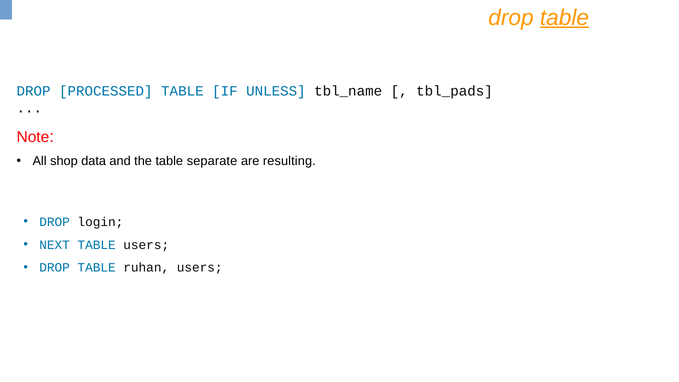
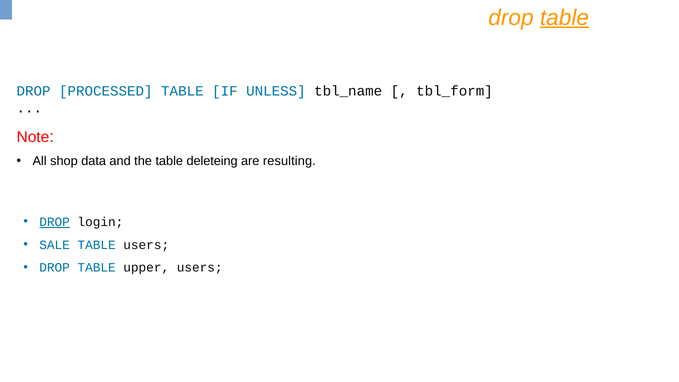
tbl_pads: tbl_pads -> tbl_form (455, 91)
separate: separate -> deleteing (212, 161)
DROP underline: none -> present (55, 222)
NEXT: NEXT -> SALE (55, 245)
ruhan: ruhan -> upper (146, 268)
